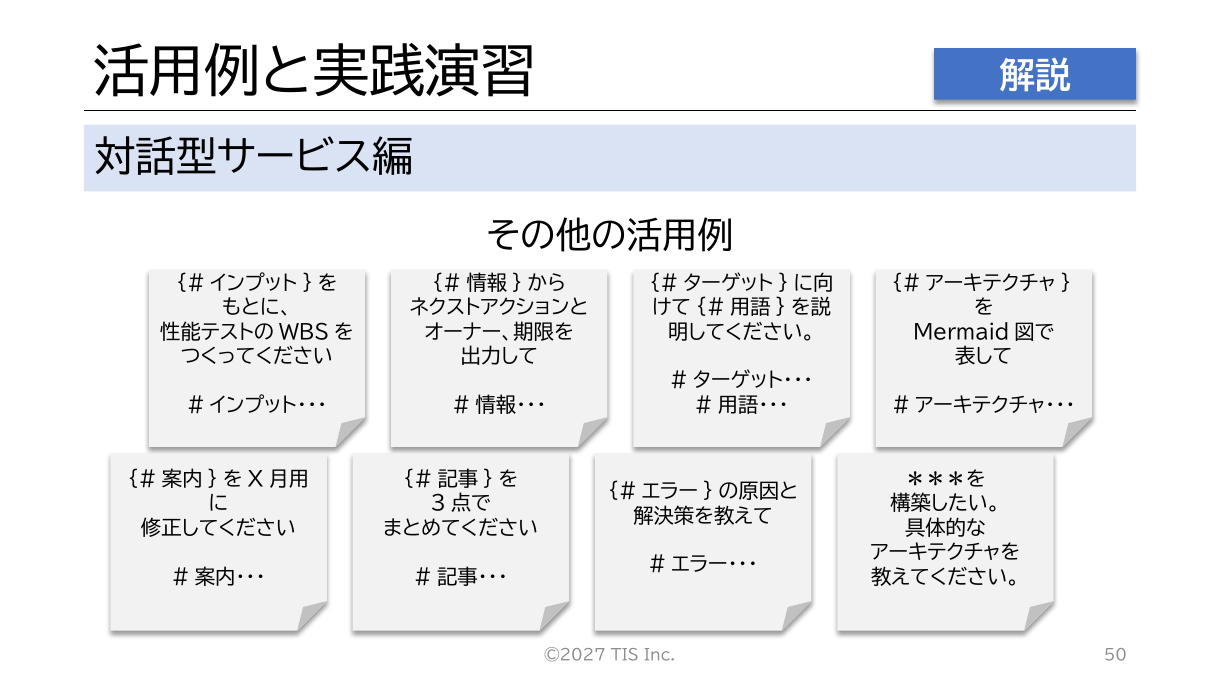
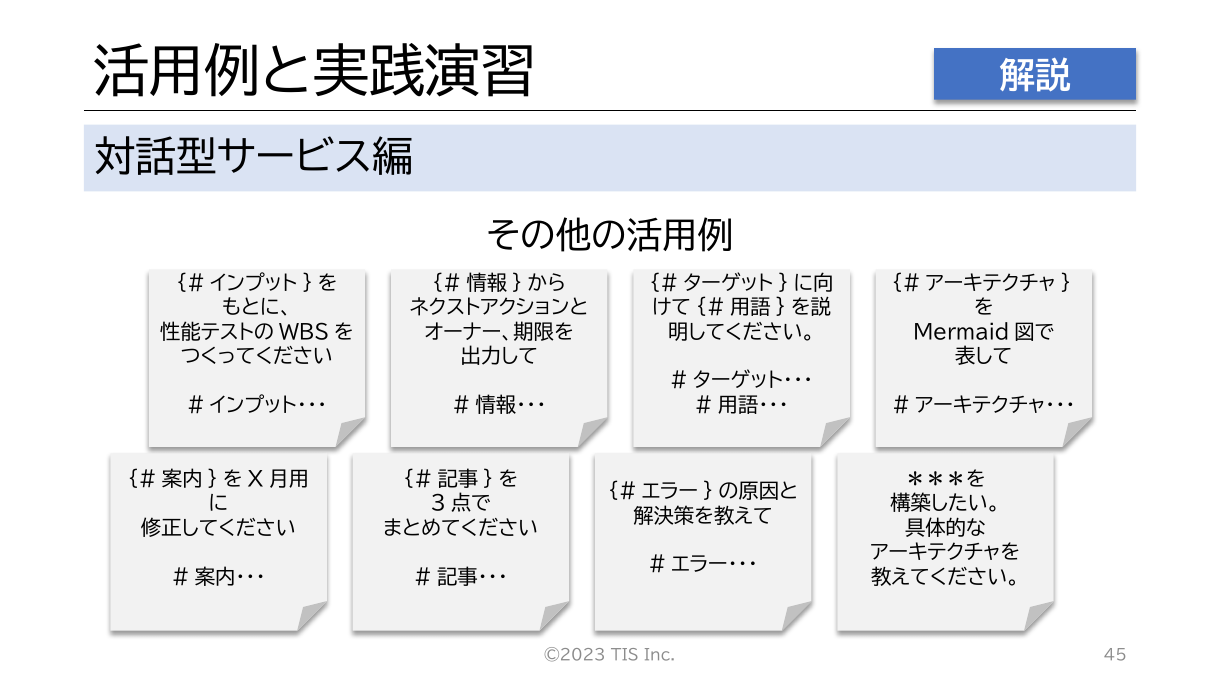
©2027: ©2027 -> ©2023 (575, 655)
50: 50 -> 45 (1115, 655)
